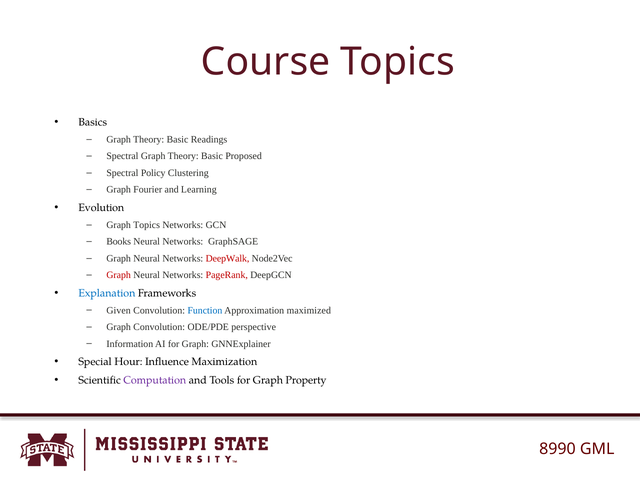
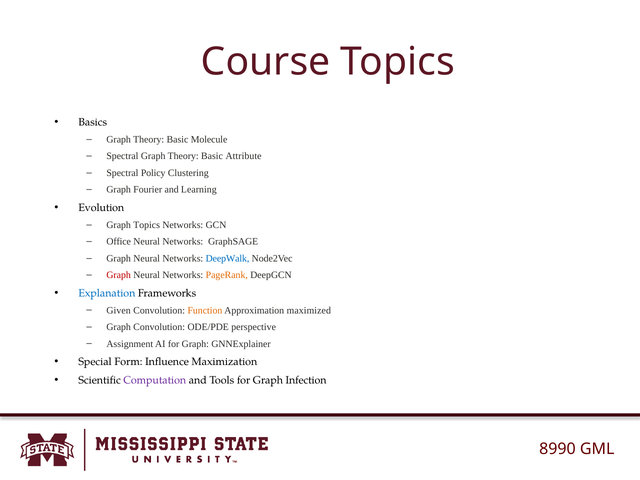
Readings: Readings -> Molecule (209, 140)
Proposed: Proposed -> Attribute (244, 156)
Books: Books -> Office (119, 242)
DeepWalk colour: red -> blue (228, 258)
PageRank colour: red -> orange (227, 275)
Function colour: blue -> orange (205, 310)
Information: Information -> Assignment (130, 344)
Hour: Hour -> Form (128, 362)
Property: Property -> Infection (306, 380)
